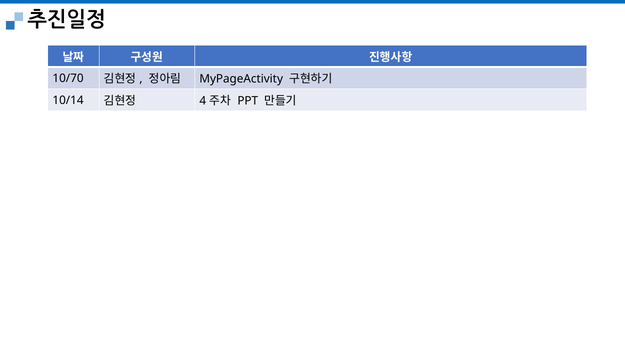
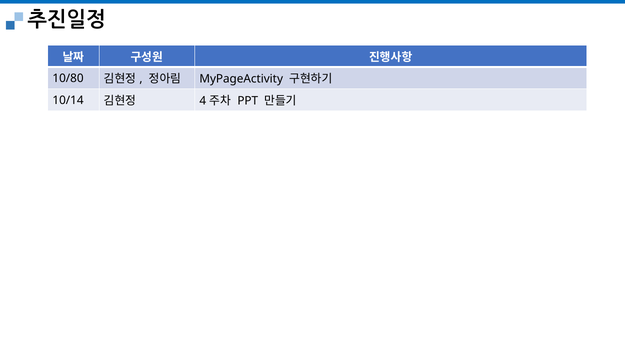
10/70: 10/70 -> 10/80 (68, 78)
